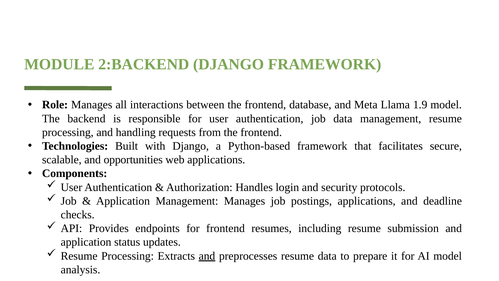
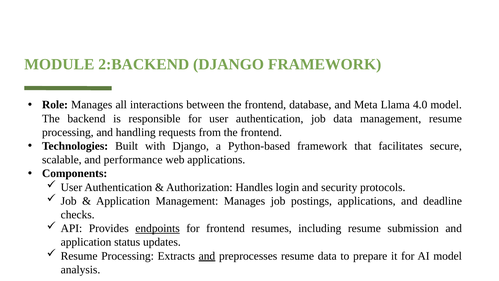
1.9: 1.9 -> 4.0 (420, 105)
opportunities: opportunities -> performance (133, 160)
endpoints underline: none -> present (158, 228)
